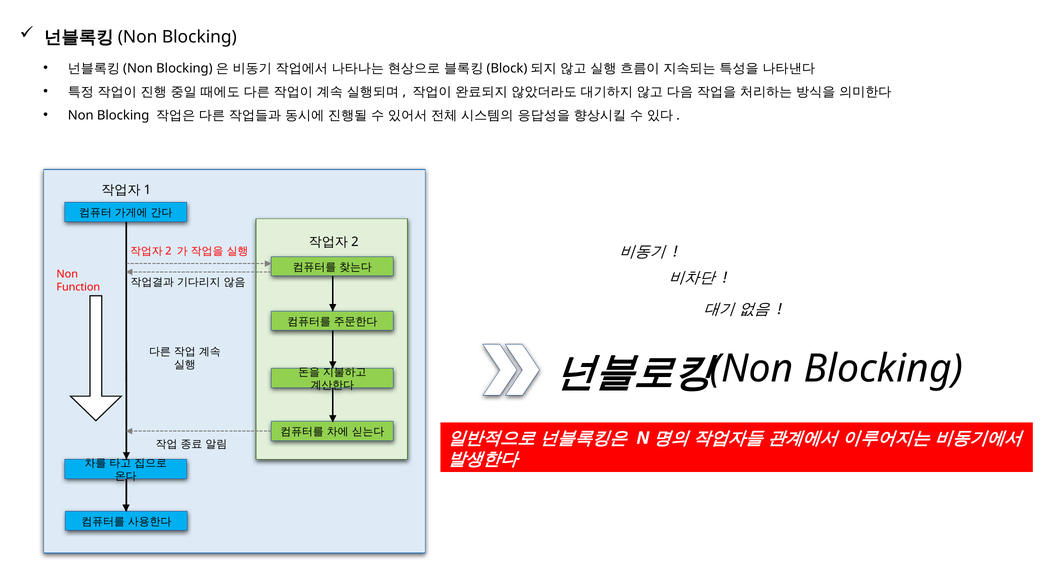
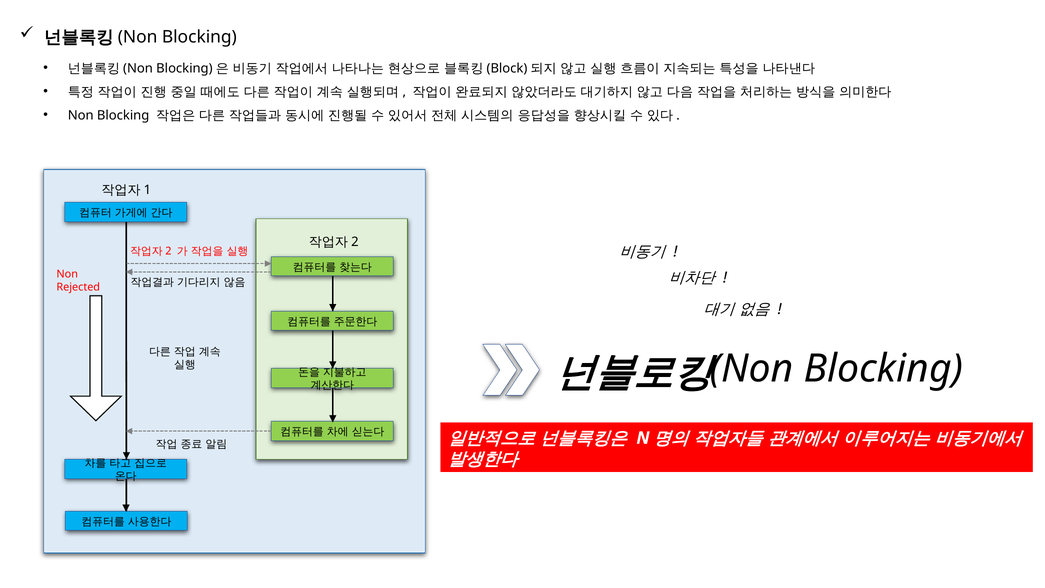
Function: Function -> Rejected (78, 287)
